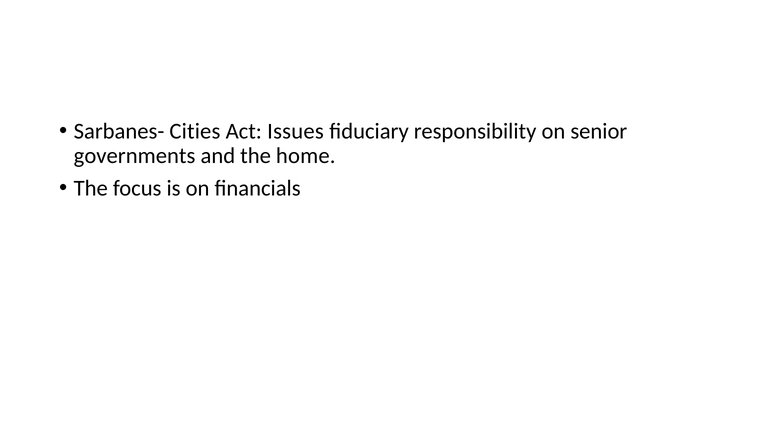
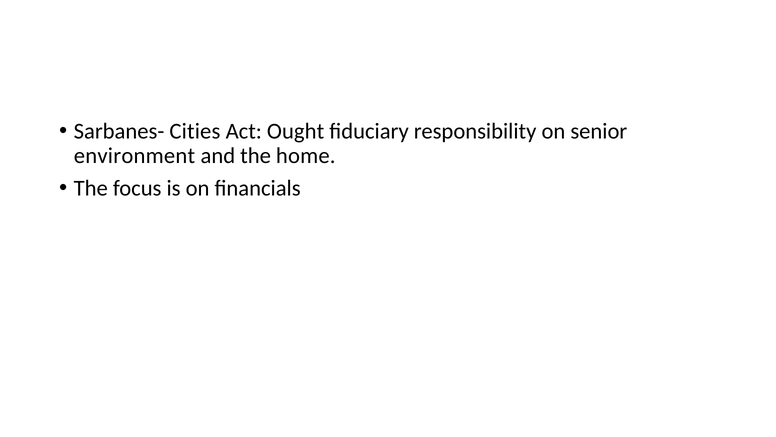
Issues: Issues -> Ought (296, 131)
governments: governments -> environment (134, 156)
